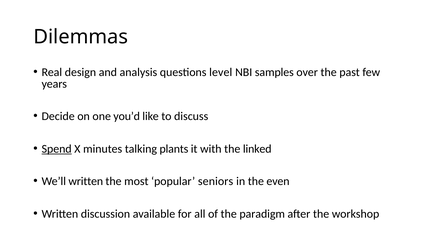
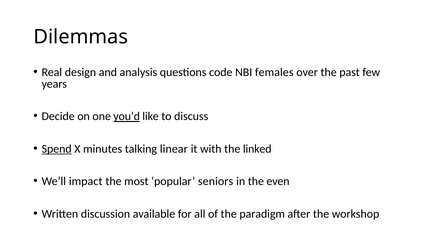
level: level -> code (221, 73)
samples: samples -> females (274, 73)
you’d underline: none -> present (127, 117)
plants: plants -> linear (174, 149)
We’ll written: written -> impact (86, 182)
